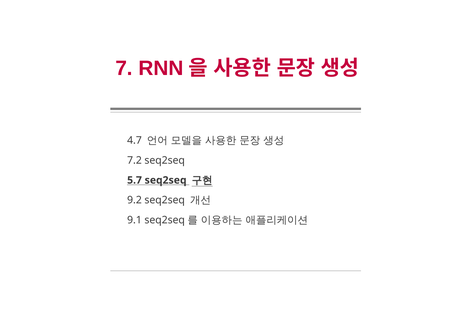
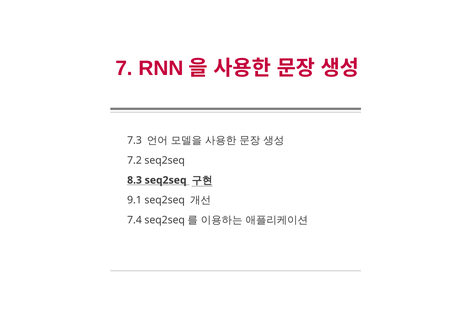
4.7: 4.7 -> 7.3 (134, 140)
5.7: 5.7 -> 8.3 (135, 180)
9.2: 9.2 -> 9.1 (134, 200)
9.1: 9.1 -> 7.4 (134, 220)
